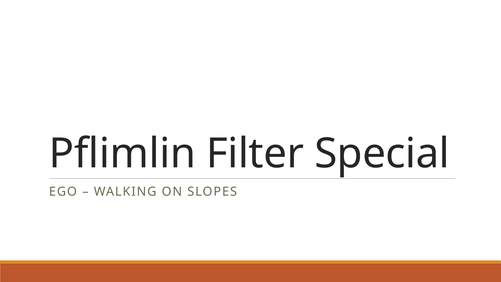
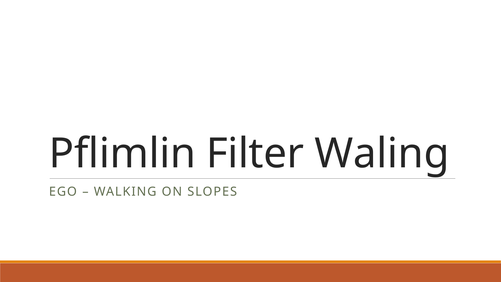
Special: Special -> Waling (382, 154)
